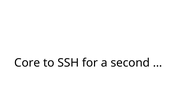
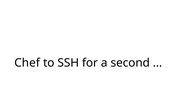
Core: Core -> Chef (27, 63)
